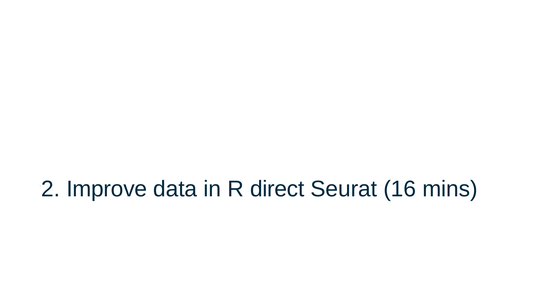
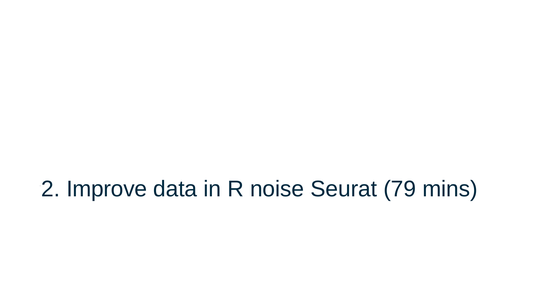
direct: direct -> noise (277, 189)
16: 16 -> 79 (400, 189)
